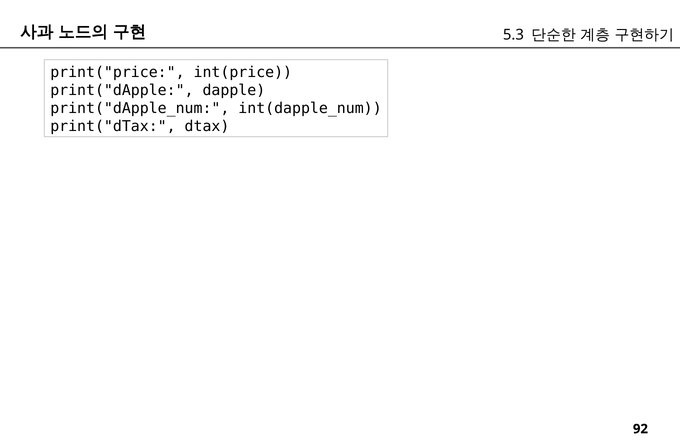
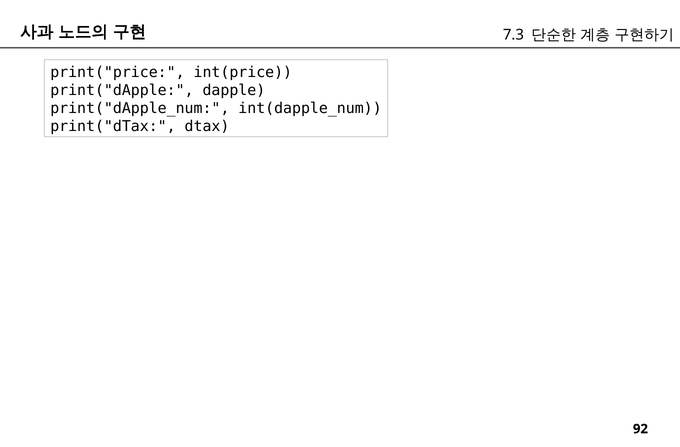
5.3: 5.3 -> 7.3 (513, 35)
